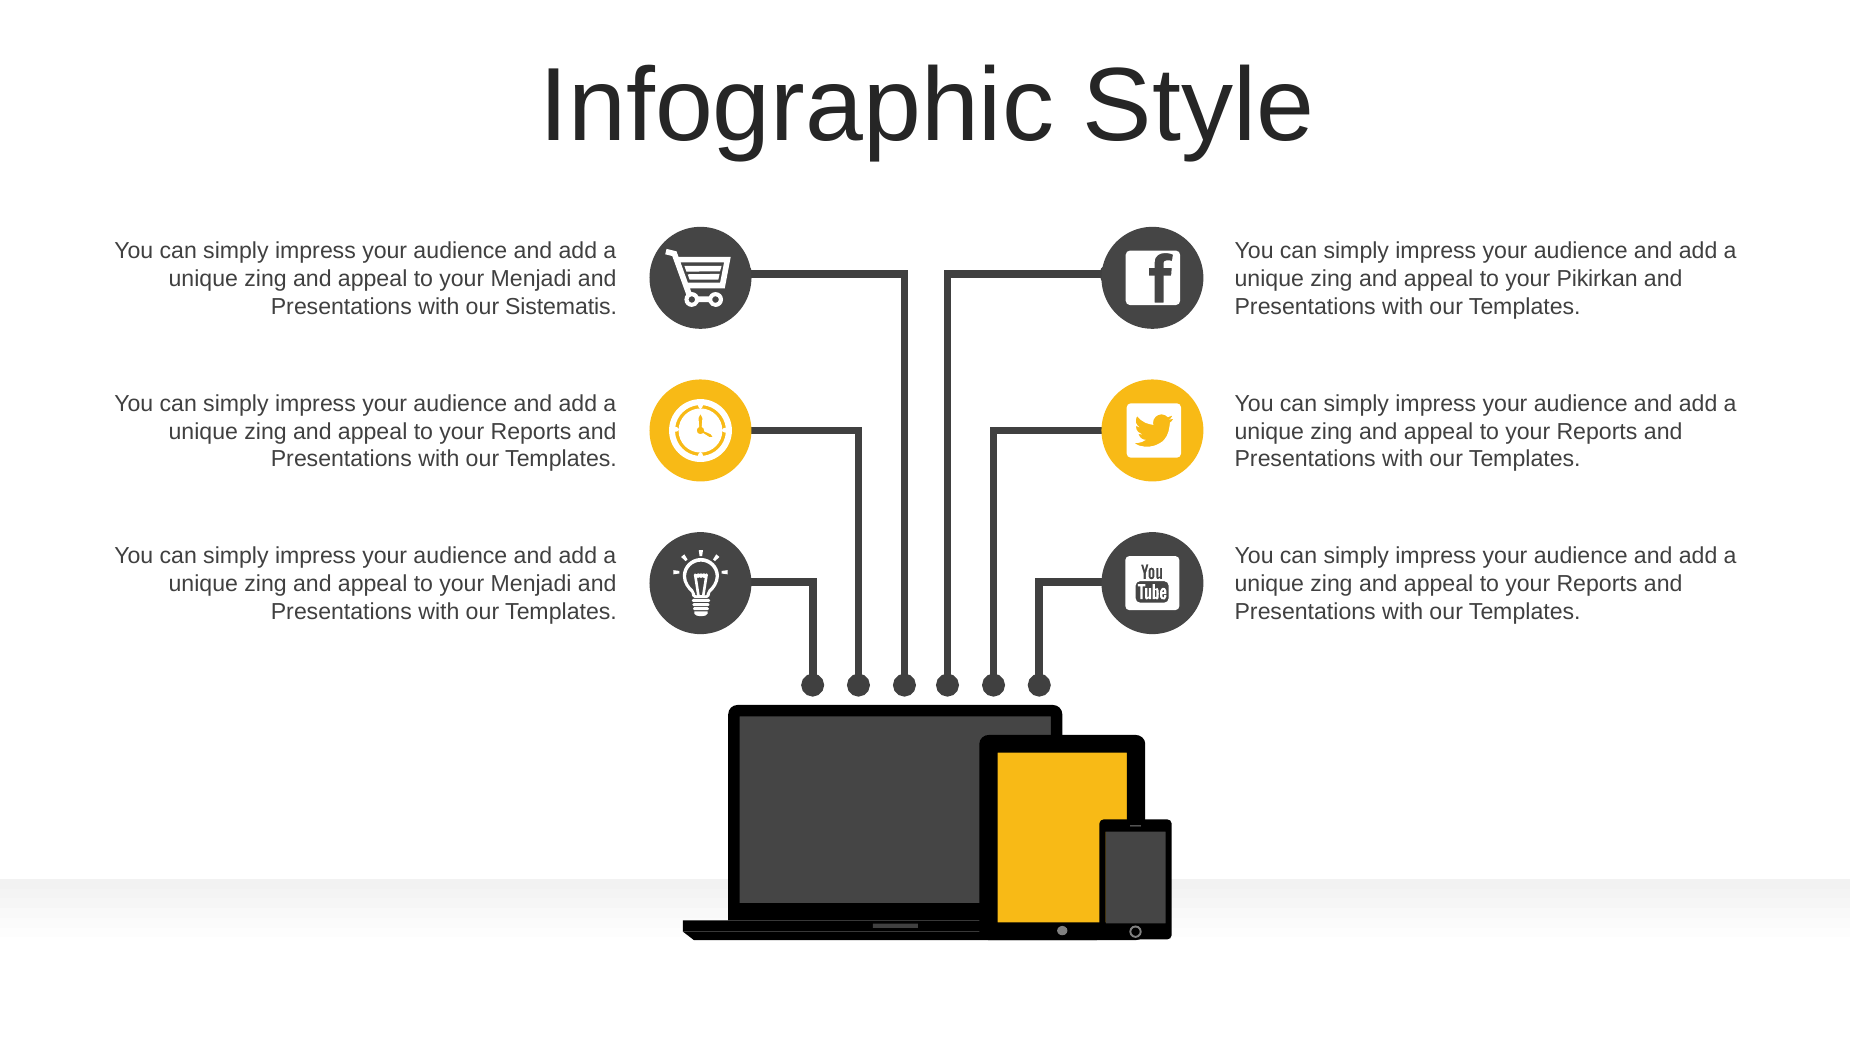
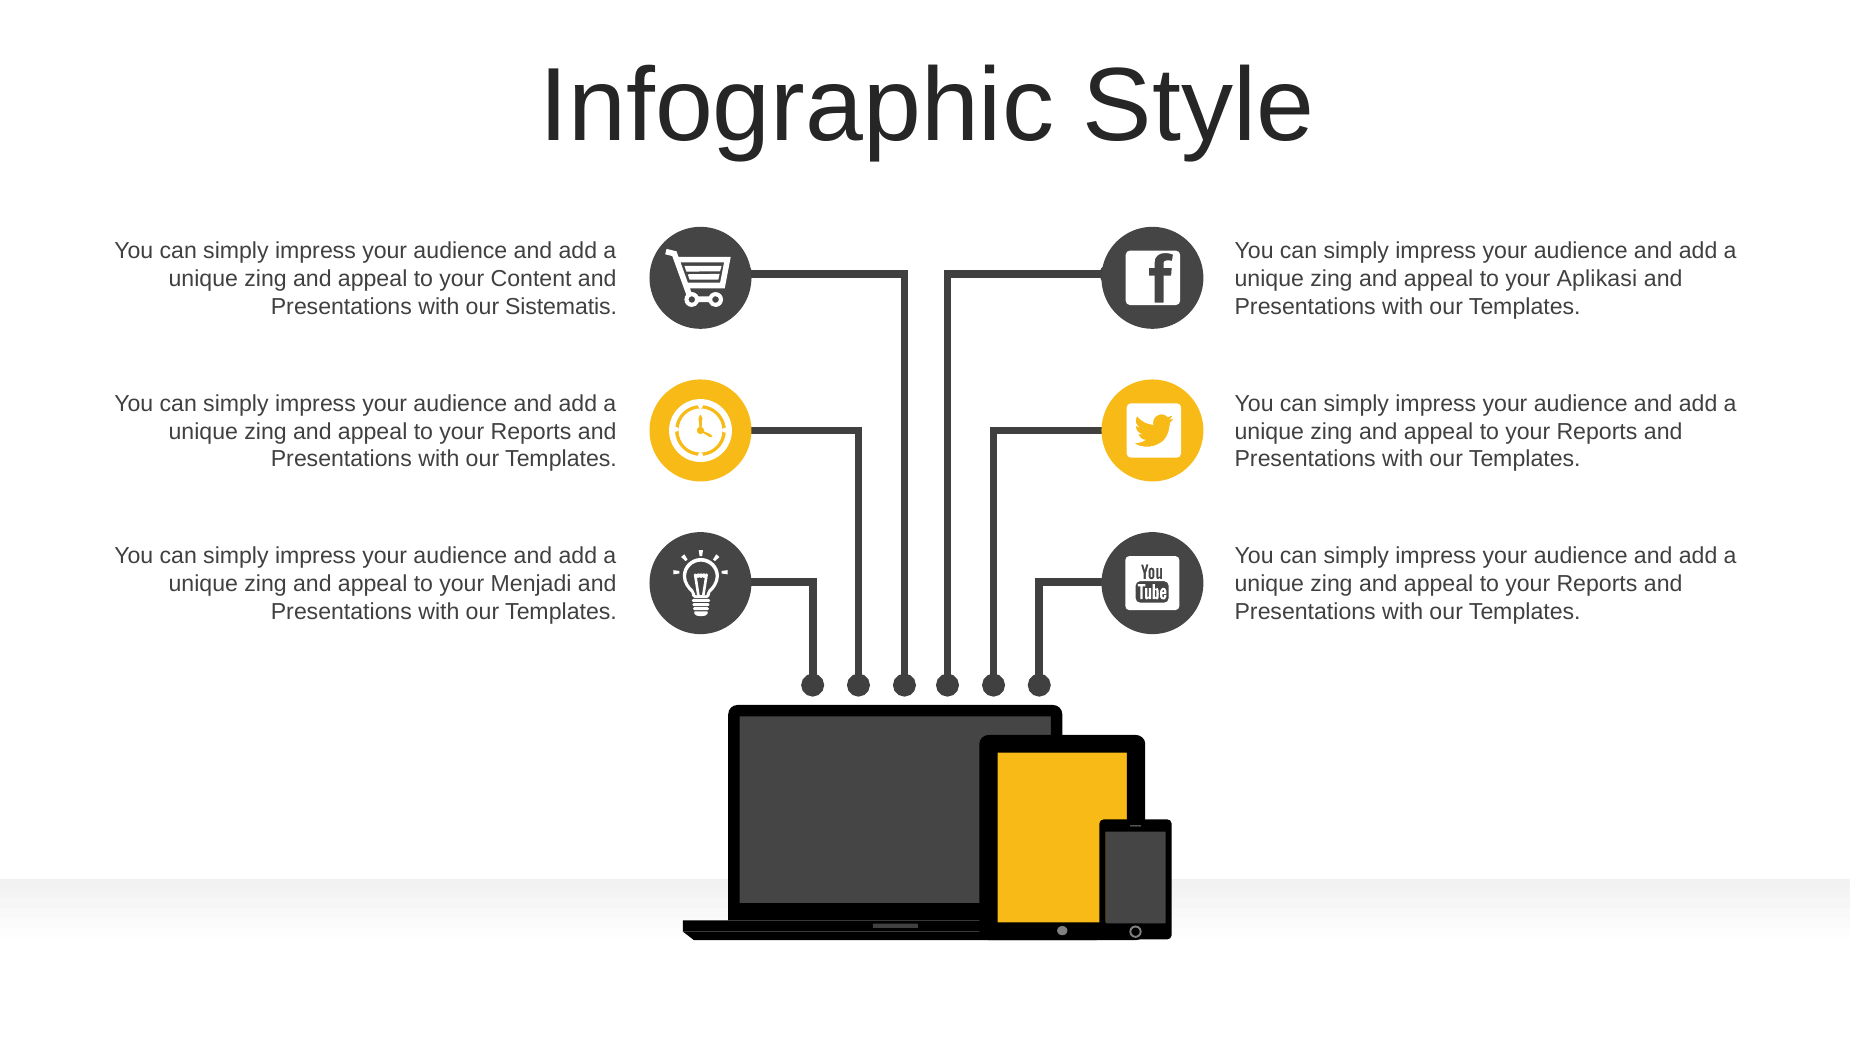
Menjadi: Menjadi -> Content (531, 279)
Pikirkan: Pikirkan -> Aplikasi (1597, 279)
